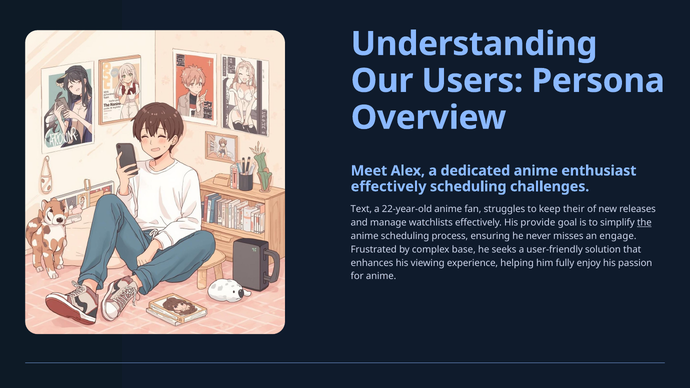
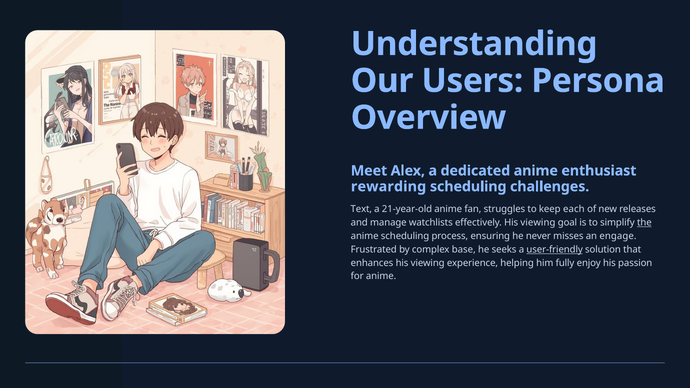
effectively: effectively -> rewarding (389, 187)
22-year-old: 22-year-old -> 21-year-old (407, 209)
their: their -> each (574, 209)
effectively His provide: provide -> viewing (538, 223)
user-friendly underline: none -> present (555, 250)
